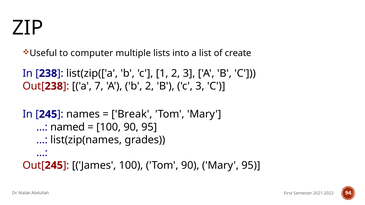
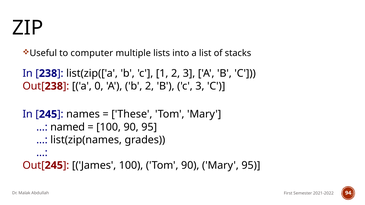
create: create -> stacks (238, 53)
7: 7 -> 0 (99, 86)
Break: Break -> These (132, 114)
